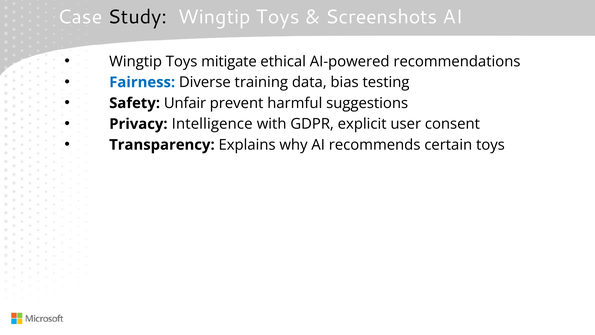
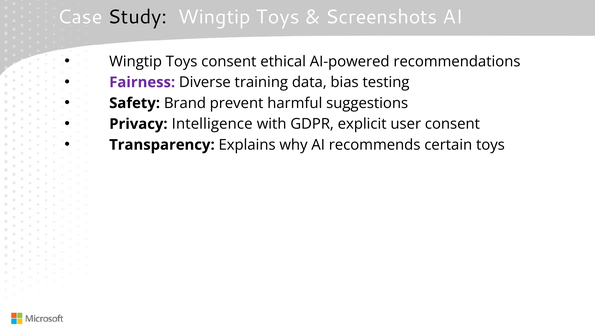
Toys mitigate: mitigate -> consent (229, 61)
Fairness colour: blue -> purple (142, 82)
Unfair: Unfair -> Brand (185, 103)
